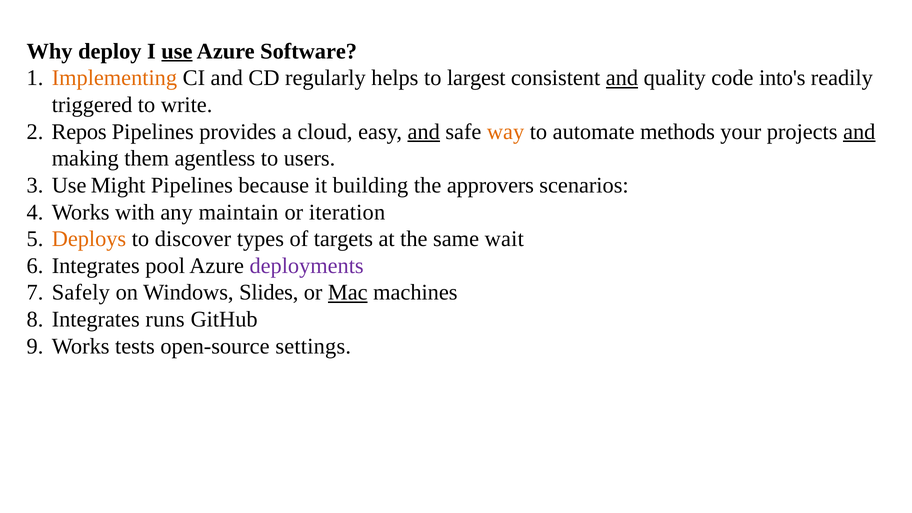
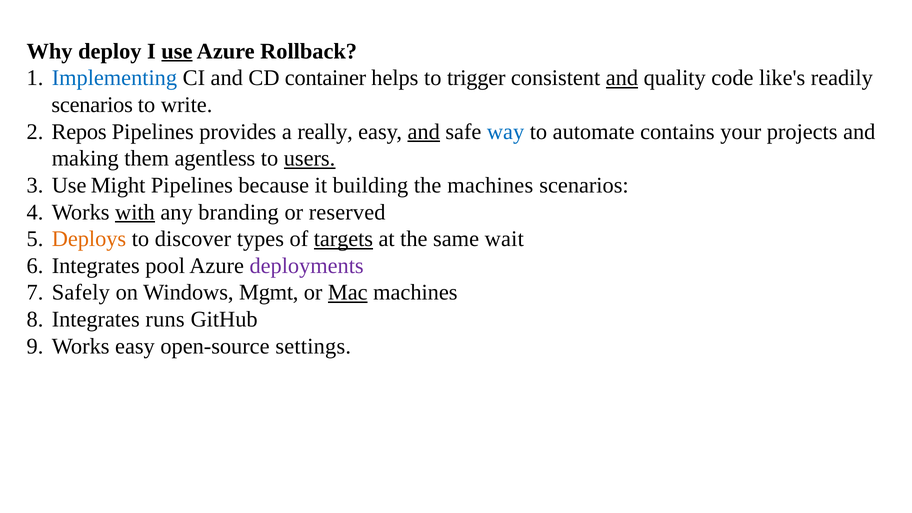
Software: Software -> Rollback (309, 51)
Implementing colour: orange -> blue (114, 78)
regularly: regularly -> container (326, 78)
largest: largest -> trigger (476, 78)
into's: into's -> like's (782, 78)
triggered: triggered -> scenarios (92, 105)
cloud: cloud -> really (325, 132)
way colour: orange -> blue (506, 132)
methods: methods -> contains (677, 132)
and underline: present -> none (859, 132)
users underline: none -> present (310, 159)
the approvers: approvers -> machines (490, 185)
with underline: none -> present (135, 212)
maintain: maintain -> branding (239, 212)
iteration: iteration -> reserved (347, 212)
targets underline: none -> present (343, 239)
Slides: Slides -> Mgmt (269, 293)
Works tests: tests -> easy (135, 346)
